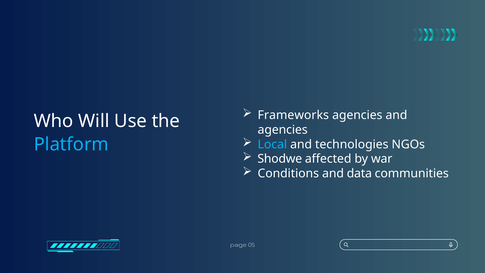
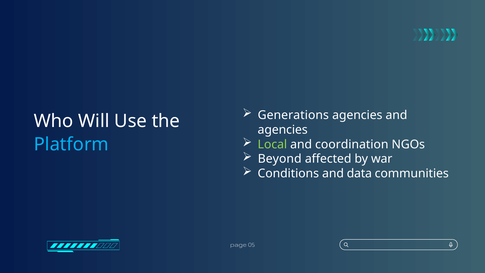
Frameworks: Frameworks -> Generations (293, 115)
Local colour: light blue -> light green (272, 144)
technologies: technologies -> coordination (352, 144)
Shodwe: Shodwe -> Beyond (280, 159)
